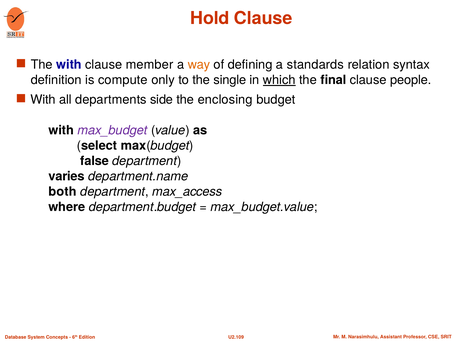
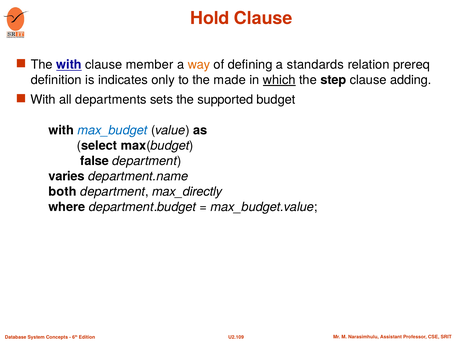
with underline: none -> present (69, 65)
syntax: syntax -> prereq (411, 65)
compute: compute -> indicates (123, 80)
single: single -> made (230, 80)
final: final -> step (333, 80)
people: people -> adding (411, 80)
side: side -> sets (162, 100)
enclosing: enclosing -> supported (225, 100)
max_budget colour: purple -> blue (112, 130)
max_access: max_access -> max_directly (187, 192)
